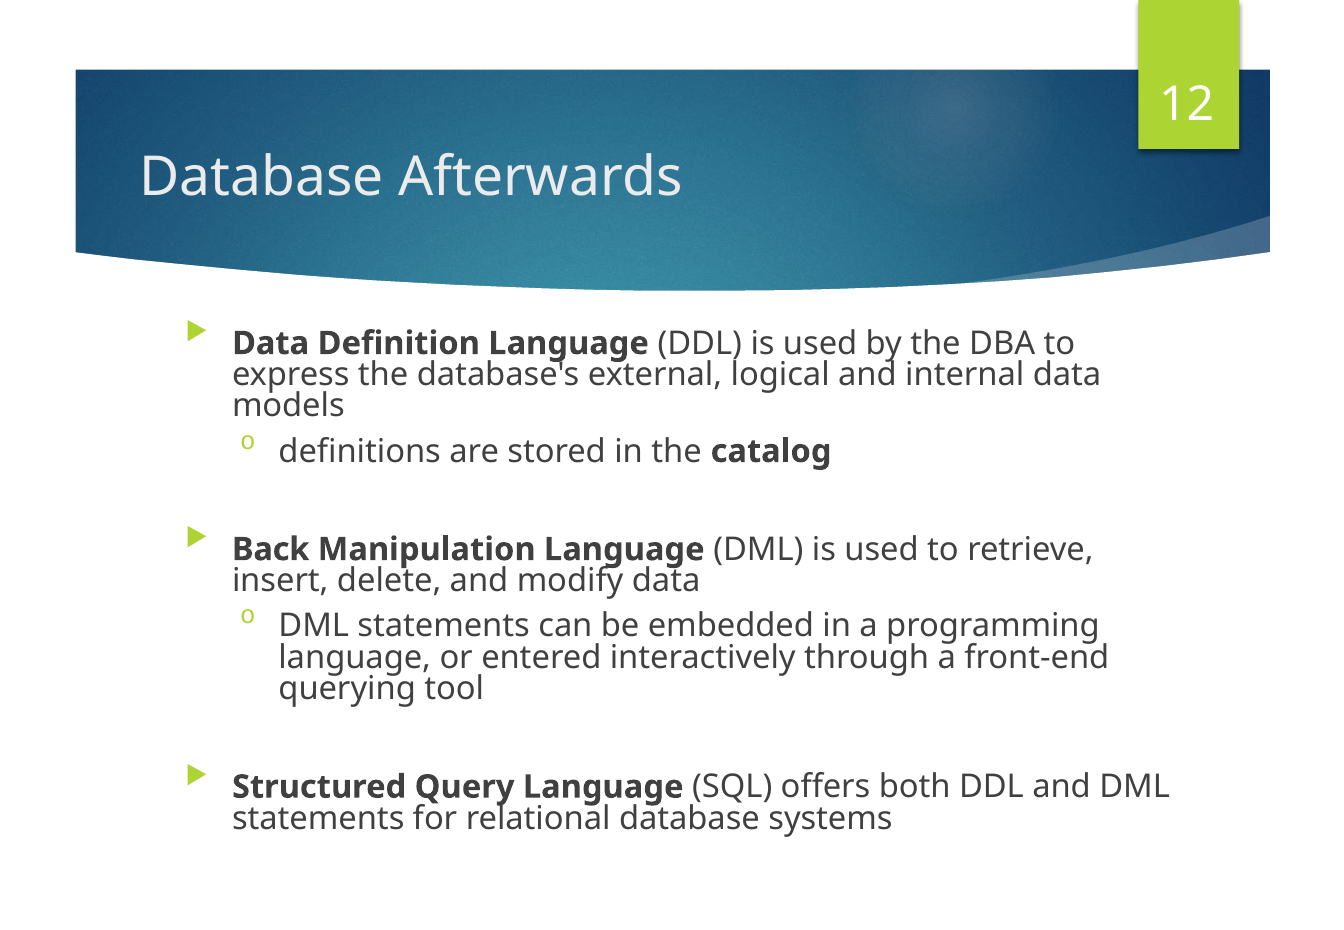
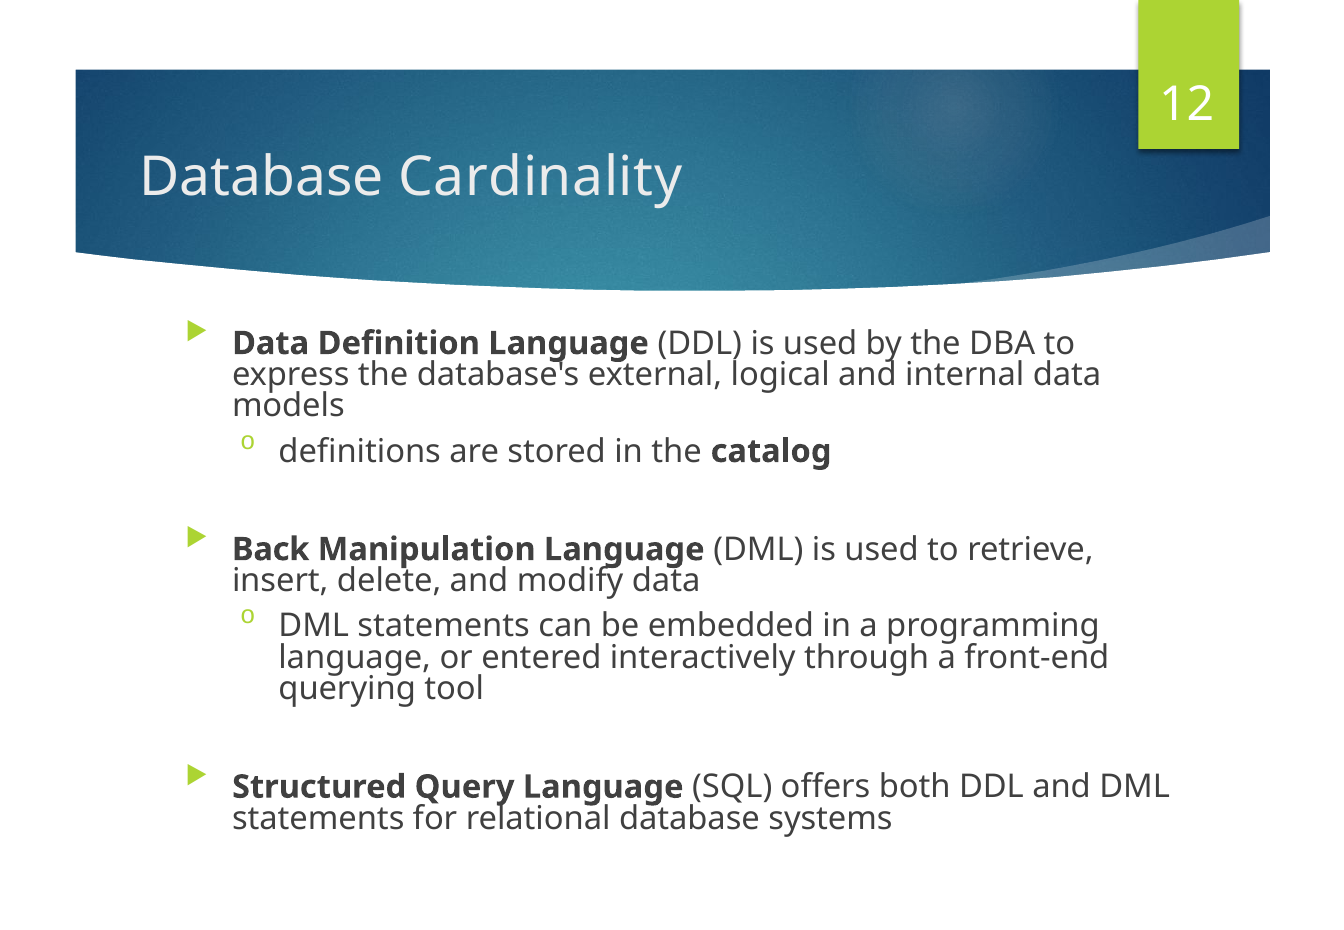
Afterwards: Afterwards -> Cardinality (540, 178)
